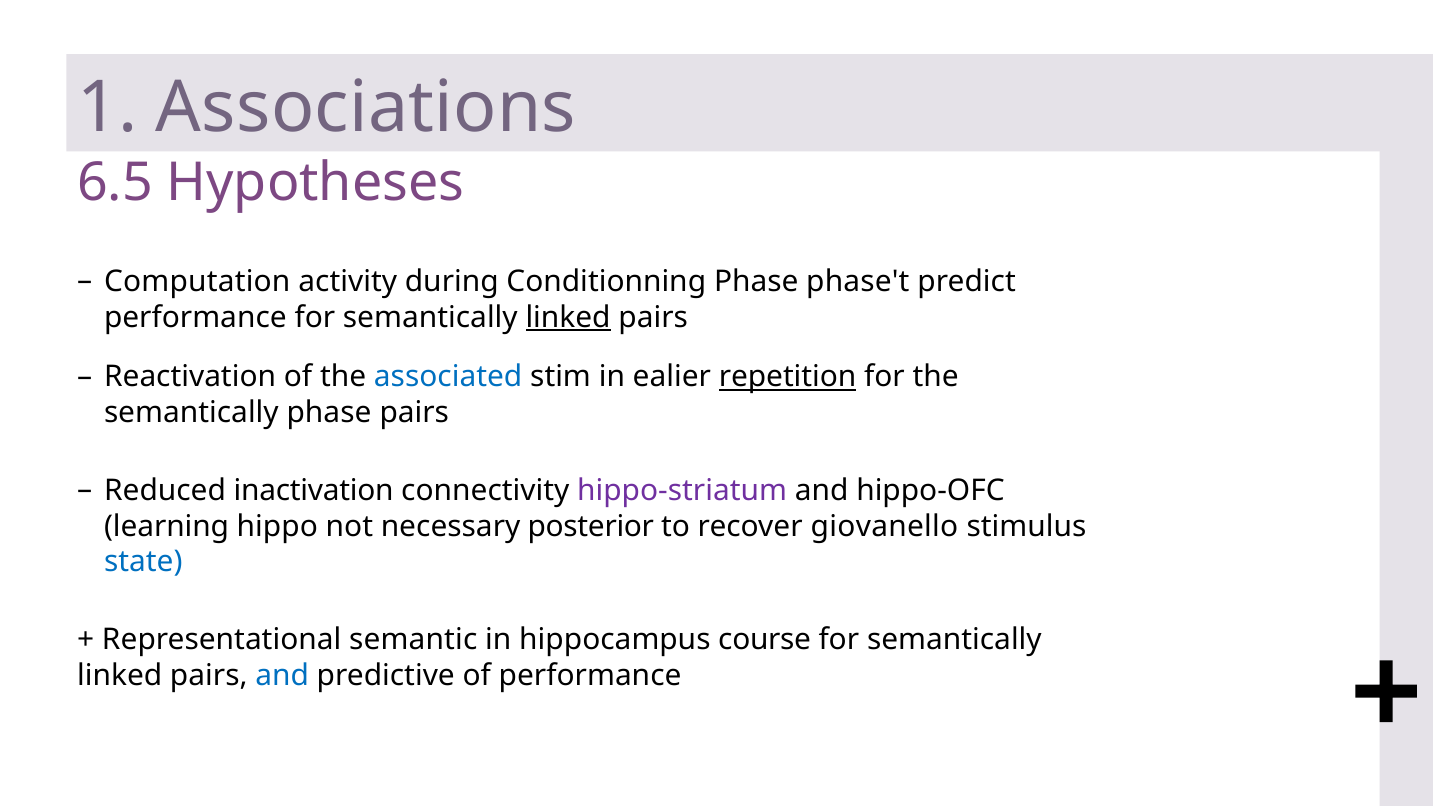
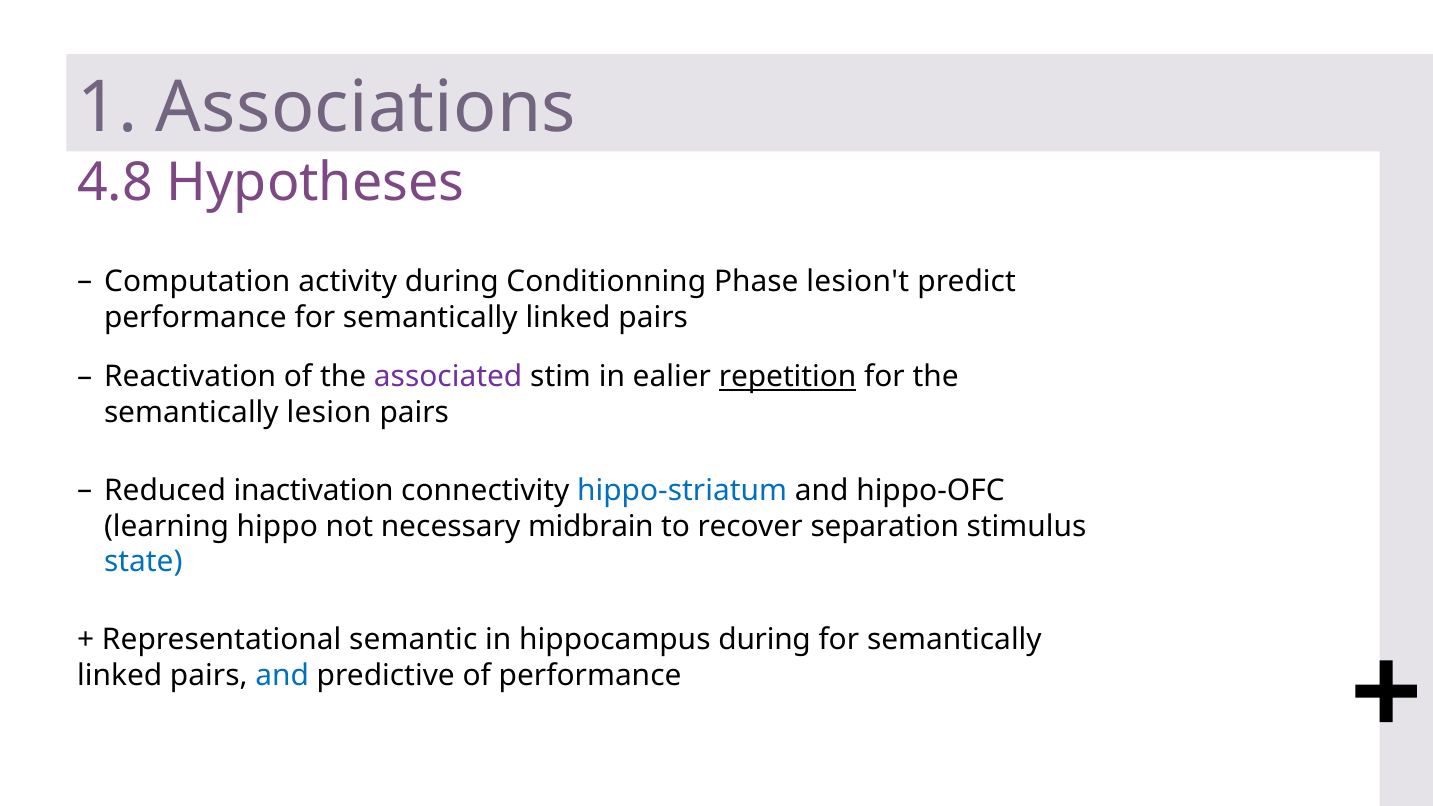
6.5: 6.5 -> 4.8 (115, 183)
phase't: phase't -> lesion't (858, 281)
linked underline: present -> none (568, 317)
associated colour: blue -> purple (448, 377)
semantically phase: phase -> lesion (329, 413)
hippo-striatum colour: purple -> blue (682, 490)
posterior: posterior -> midbrain (591, 526)
giovanello: giovanello -> separation (885, 526)
hippocampus course: course -> during (765, 640)
